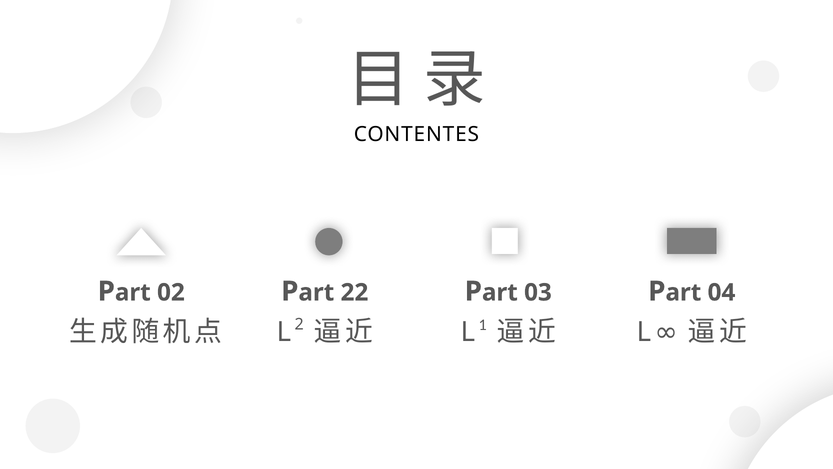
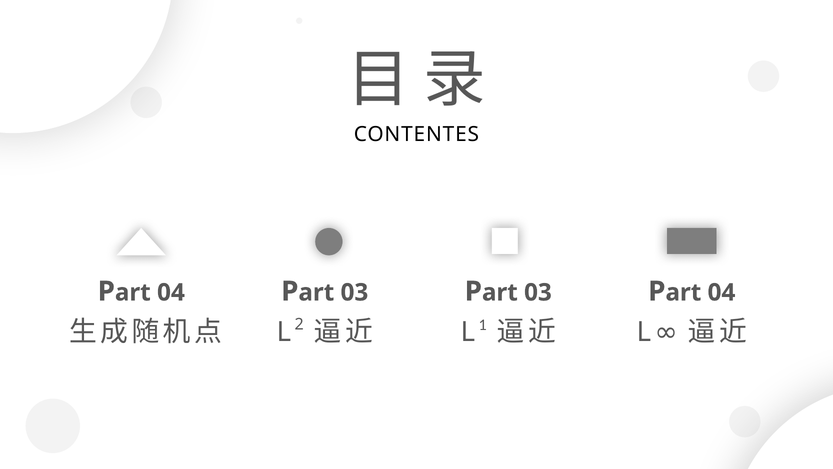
02: 02 -> 04 (171, 292)
22: 22 -> 03 (354, 292)
